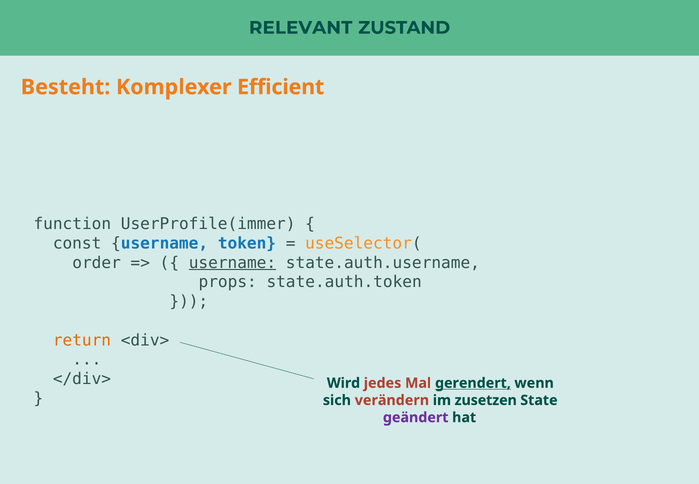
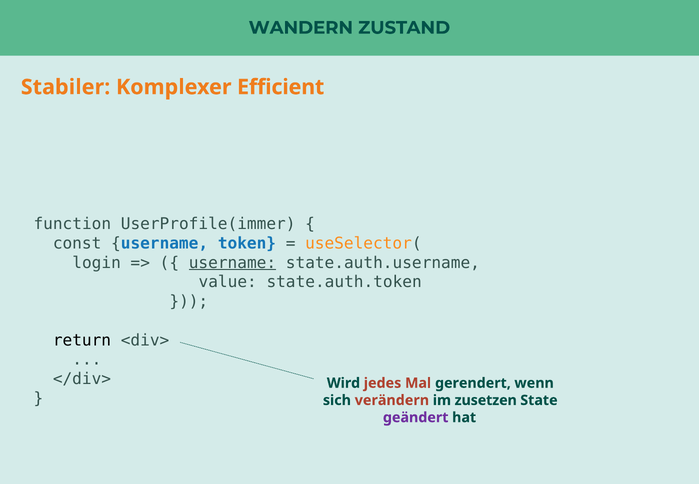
RELEVANT: RELEVANT -> WANDERN (301, 28)
Besteht: Besteht -> Stabiler (66, 87)
order: order -> login (97, 263)
props: props -> value (228, 282)
return colour: orange -> black (82, 340)
gerendert underline: present -> none (473, 383)
